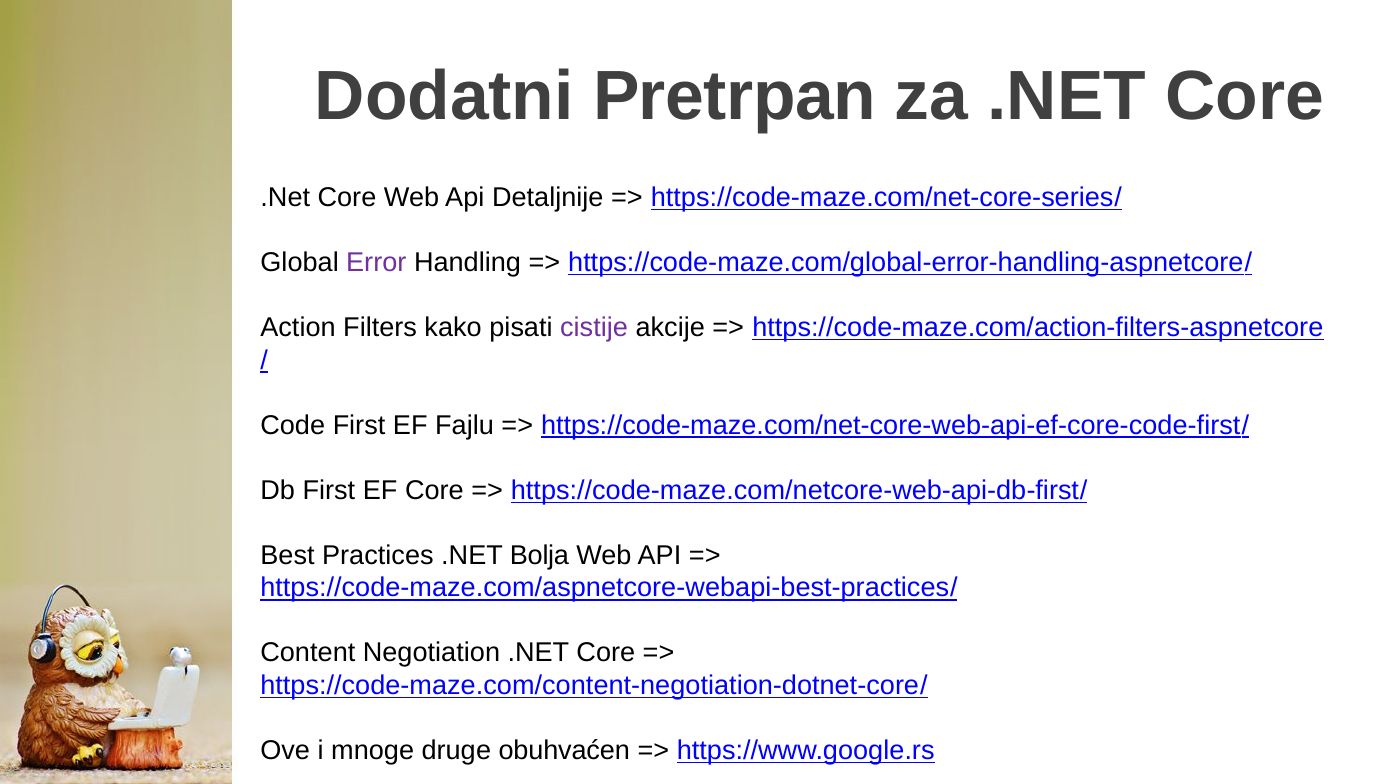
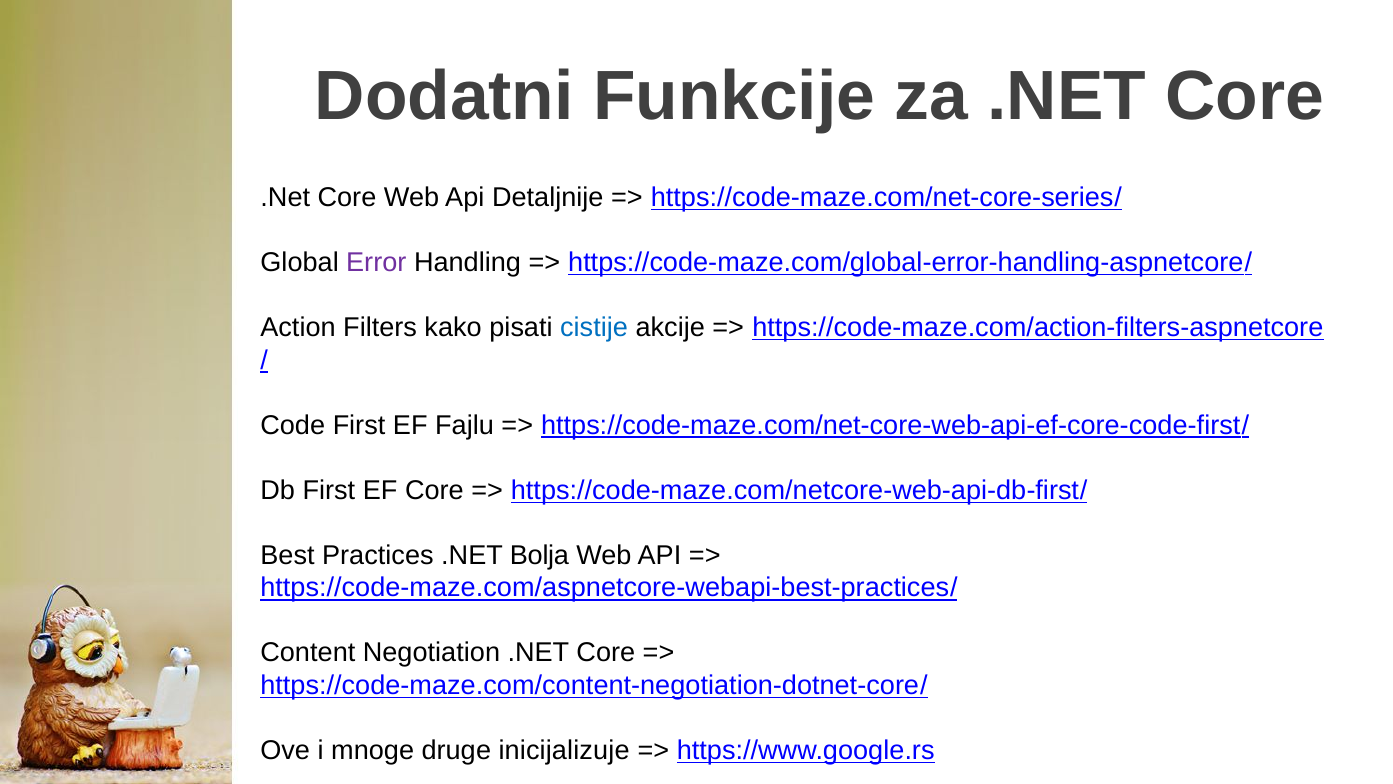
Pretrpan: Pretrpan -> Funkcije (734, 97)
cistije colour: purple -> blue (594, 327)
obuhvaćen: obuhvaćen -> inicijalizuje (564, 750)
